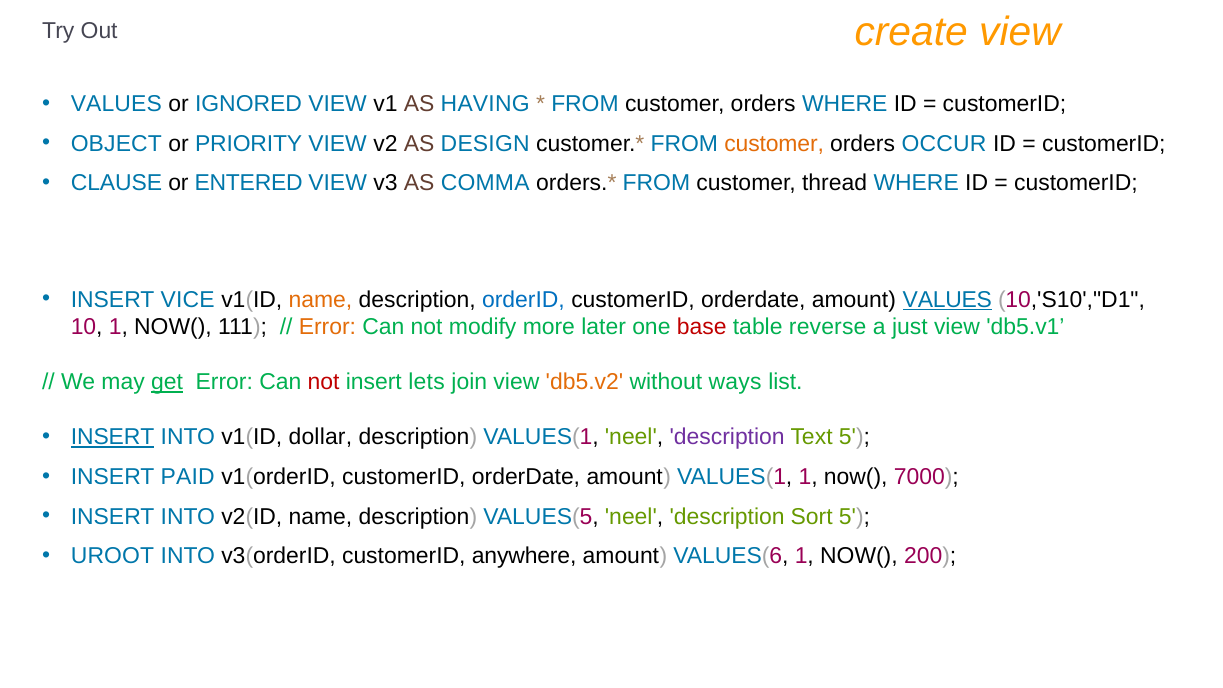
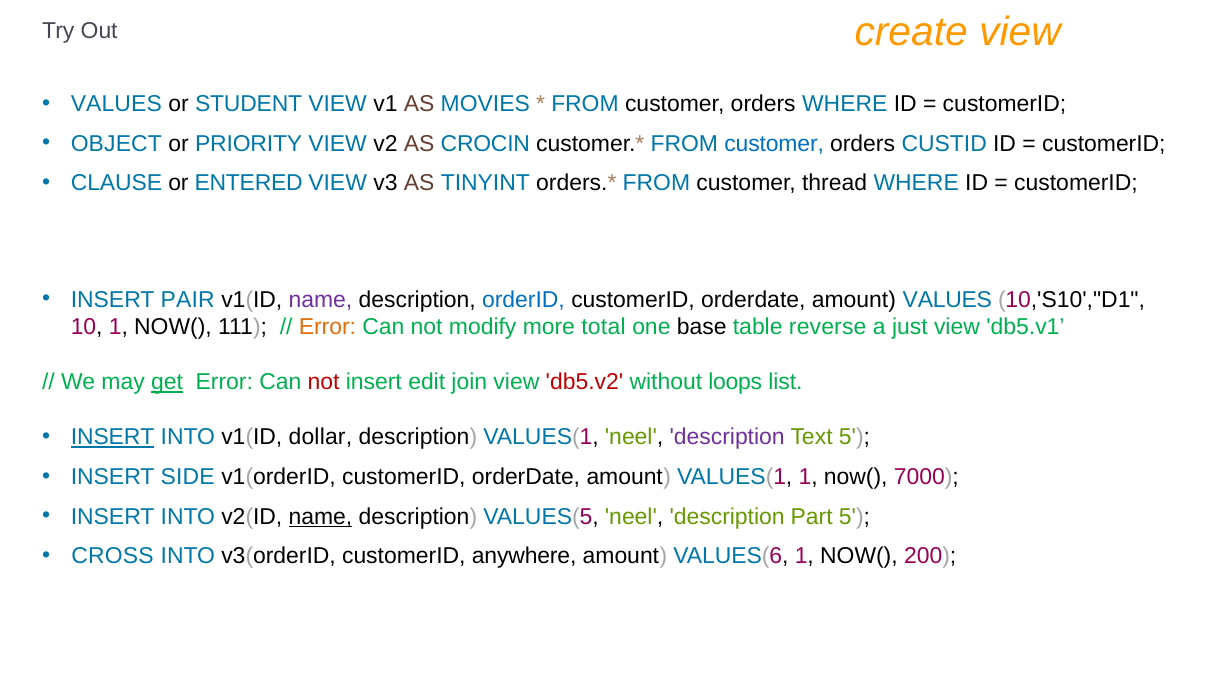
IGNORED: IGNORED -> STUDENT (249, 104)
HAVING: HAVING -> MOVIES (485, 104)
DESIGN: DESIGN -> CROCIN (485, 144)
customer colour: orange -> blue (774, 144)
OCCUR: OCCUR -> CUSTID (944, 144)
COMMA: COMMA -> TINYINT (485, 183)
VICE: VICE -> PAIR (188, 299)
name colour: orange -> purple (320, 299)
VALUES underline: present -> none (947, 299)
later: later -> total (604, 327)
base colour: red -> black (702, 327)
lets: lets -> edit (427, 382)
db5.v2 colour: orange -> red (584, 382)
ways: ways -> loops (735, 382)
PAID: PAID -> SIDE (188, 477)
name underline: none -> present (320, 516)
Sort: Sort -> Part (812, 516)
UROOT: UROOT -> CROSS (112, 556)
